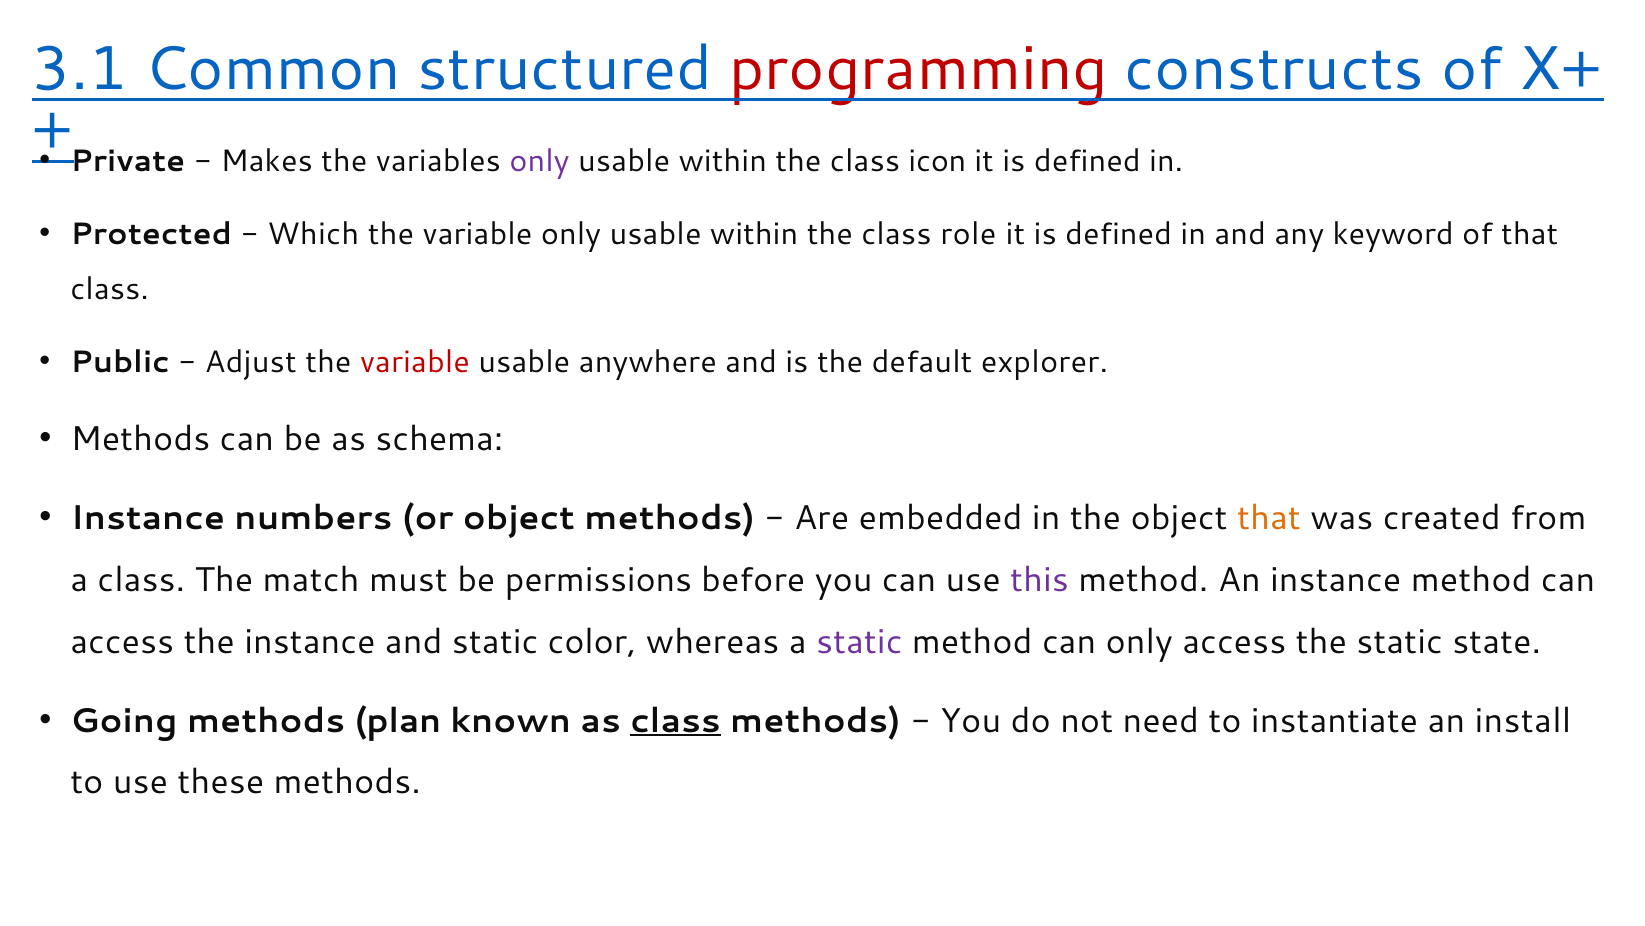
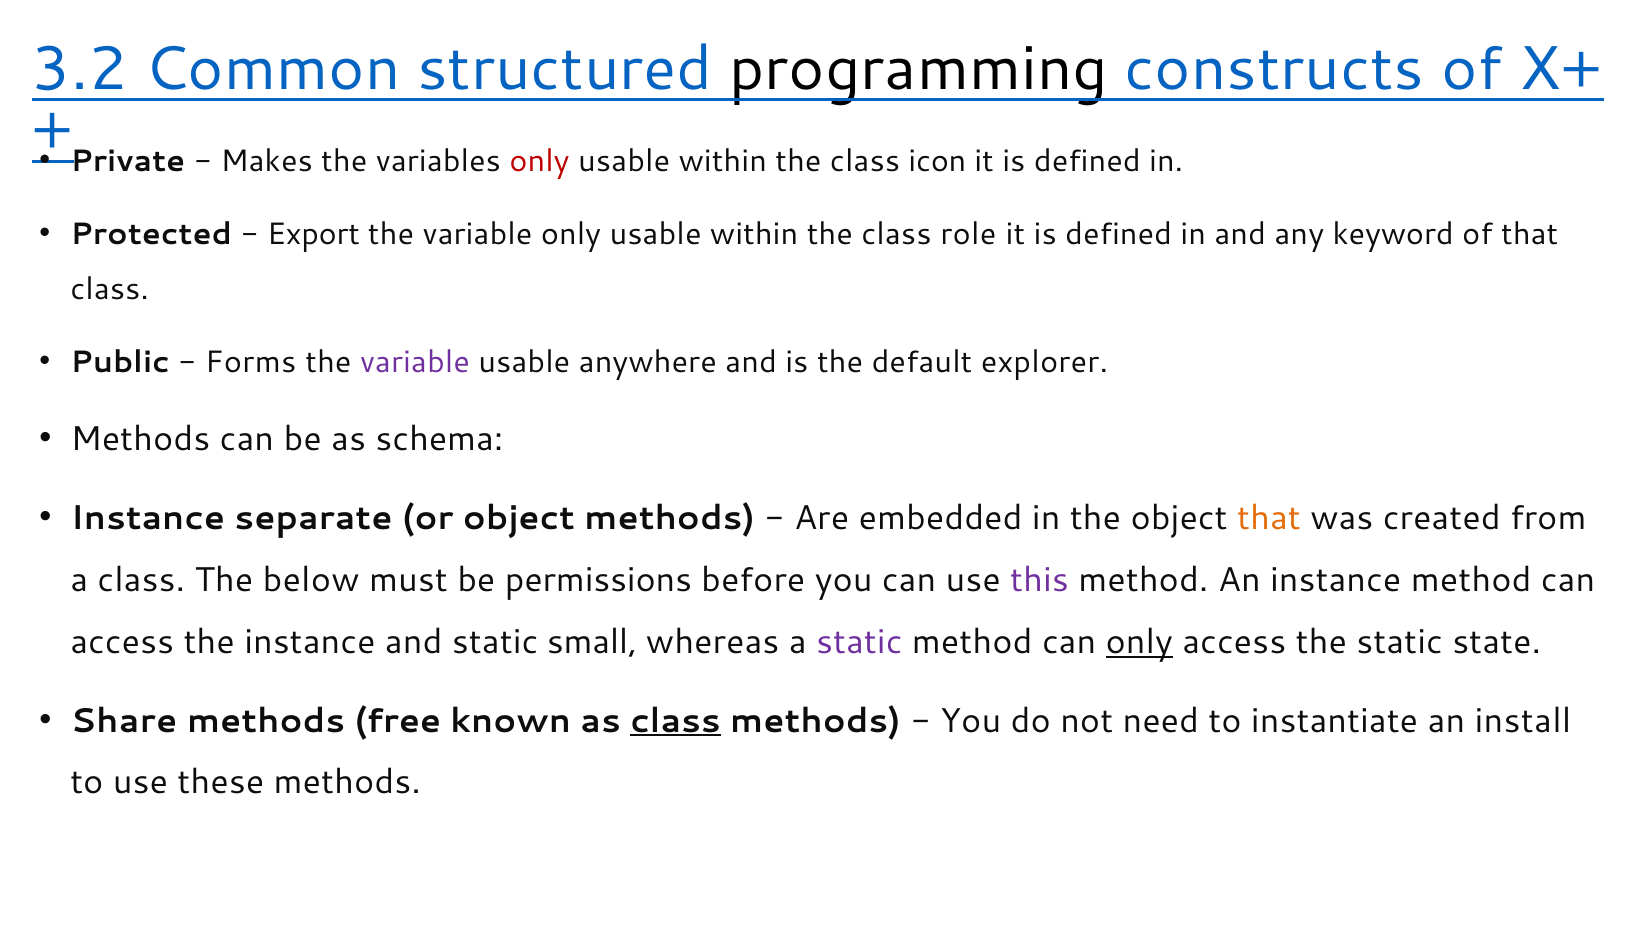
3.1: 3.1 -> 3.2 (80, 69)
programming colour: red -> black (919, 69)
only colour: purple -> red (540, 161)
Which: Which -> Export (313, 234)
Adjust: Adjust -> Forms (251, 362)
variable colour: red -> purple (415, 362)
numbers: numbers -> separate (313, 518)
match: match -> below (311, 580)
color: color -> small (592, 641)
only underline: none -> present (1139, 641)
Going: Going -> Share (124, 720)
plan: plan -> free (398, 720)
